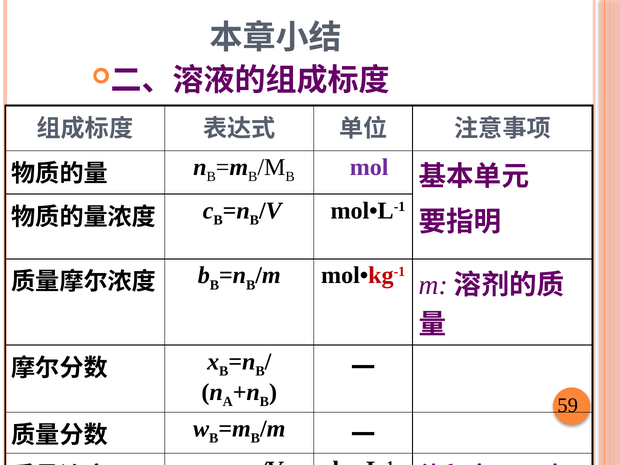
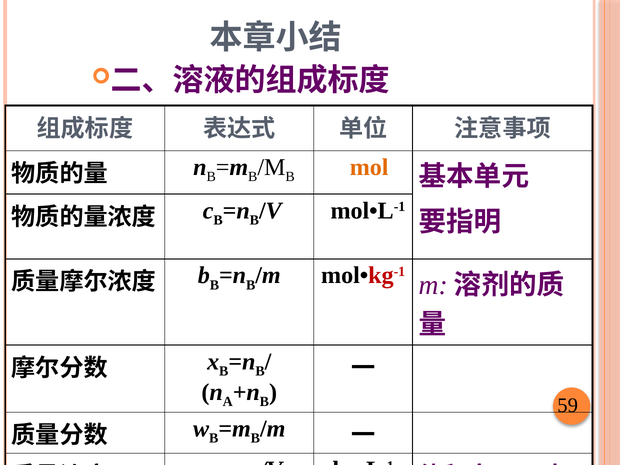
mol colour: purple -> orange (369, 167)
